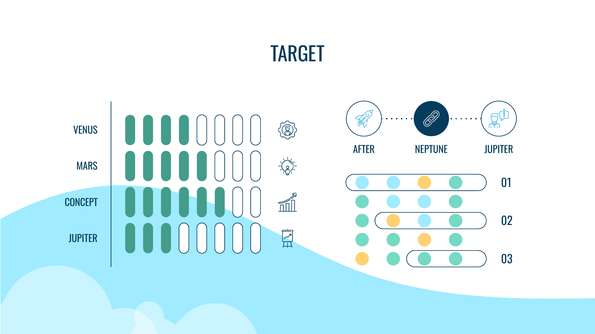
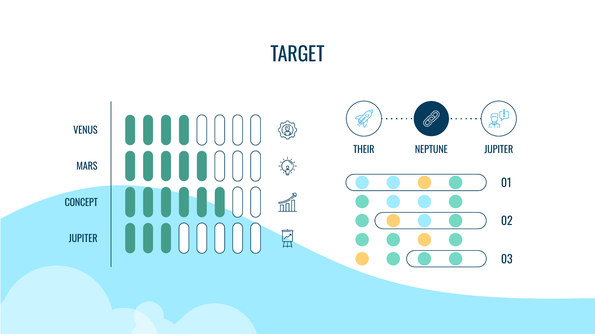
AFTER: AFTER -> THEIR (364, 150)
